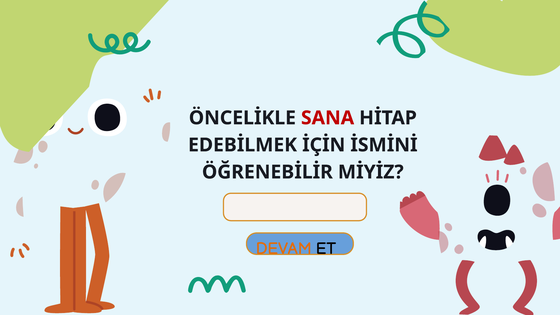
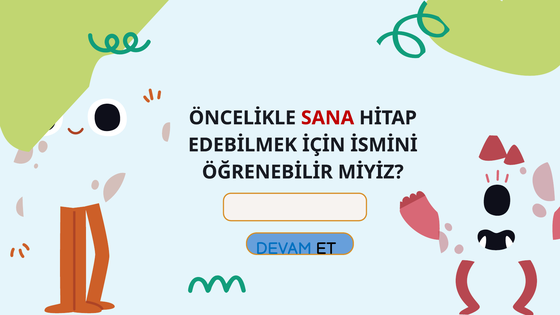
DEVAM colour: orange -> blue (284, 249)
